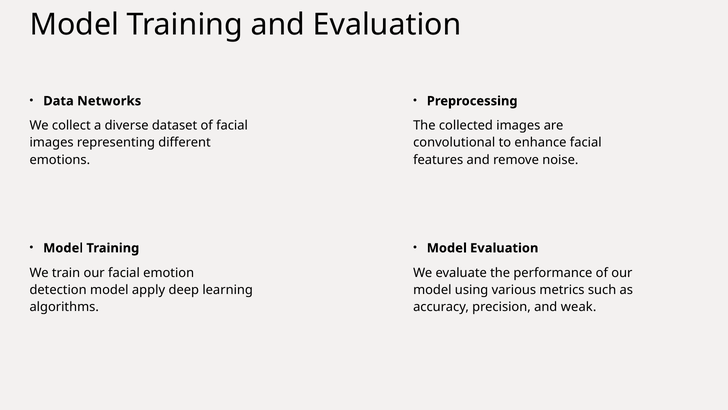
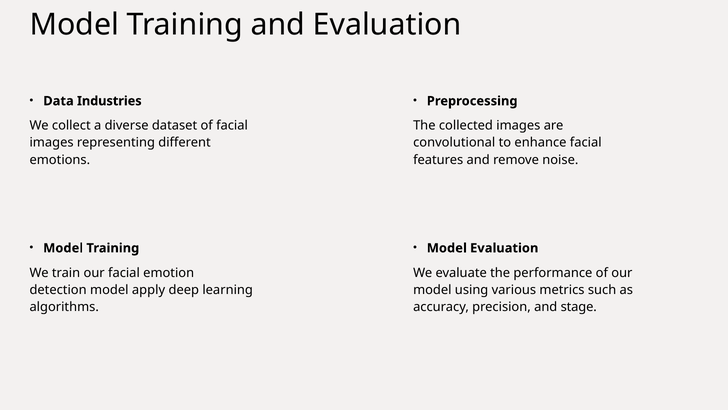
Networks: Networks -> Industries (109, 101)
weak: weak -> stage (579, 306)
